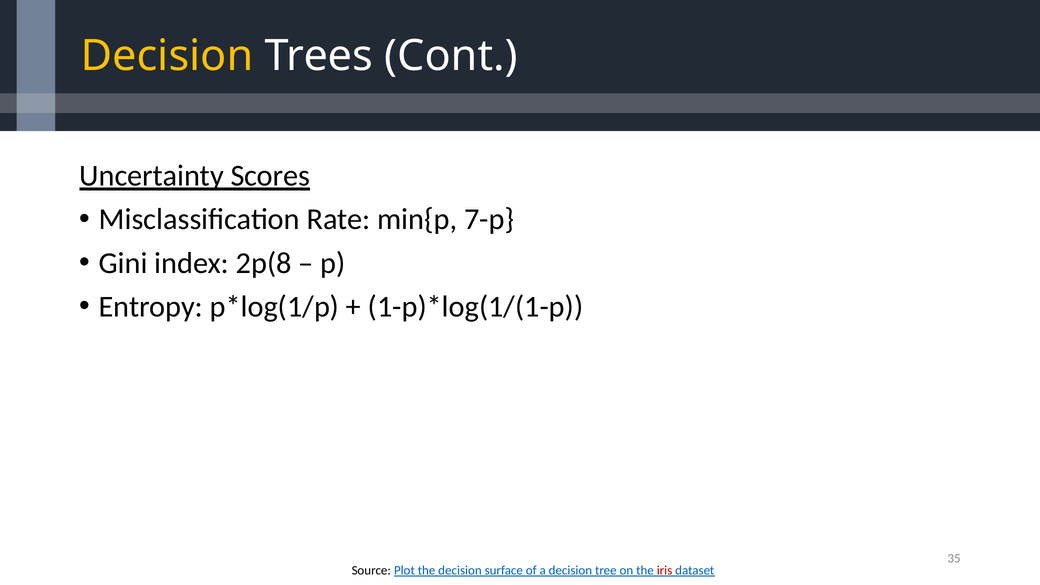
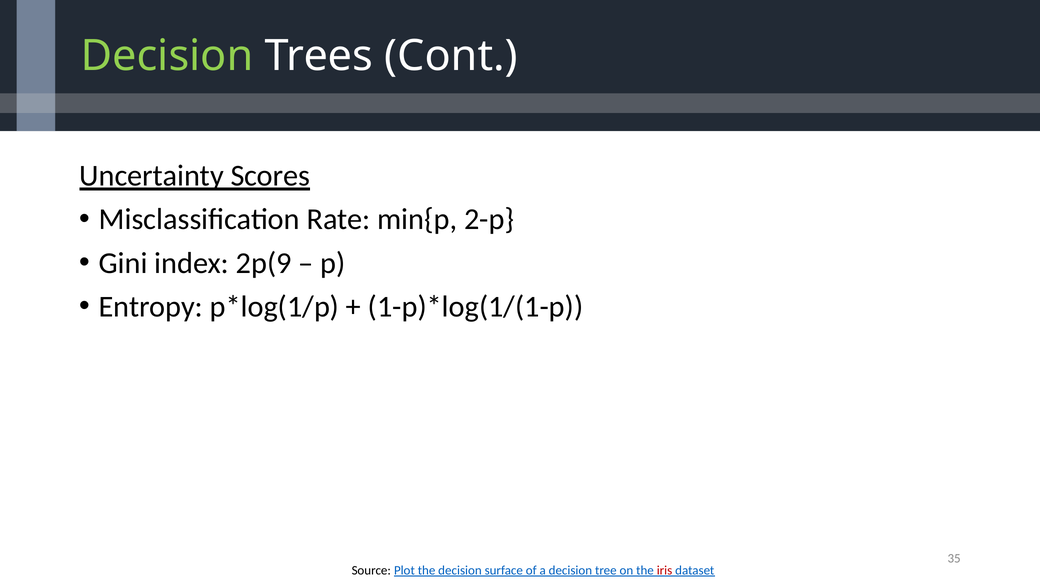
Decision colour: yellow -> light green (167, 56)
7-p: 7-p -> 2-p (489, 219)
2p(8: 2p(8 -> 2p(9 (264, 263)
